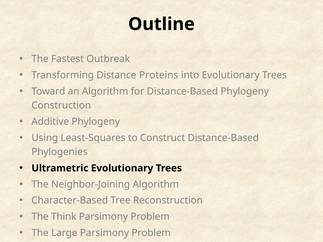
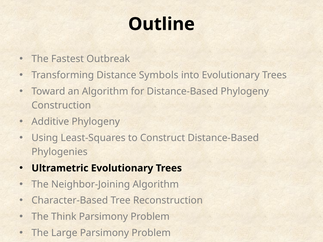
Proteins: Proteins -> Symbols (159, 75)
